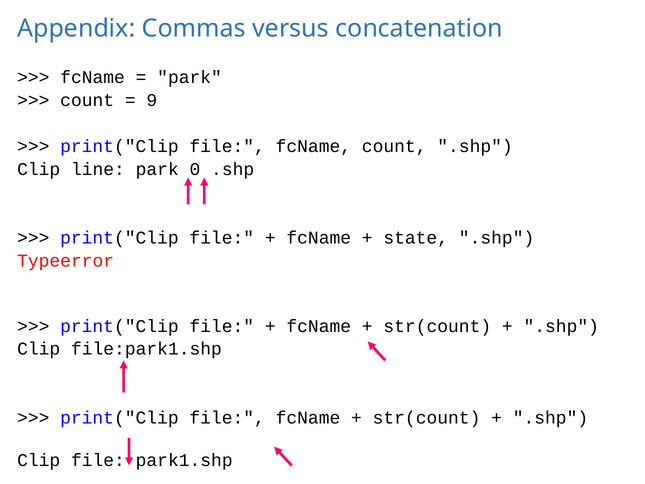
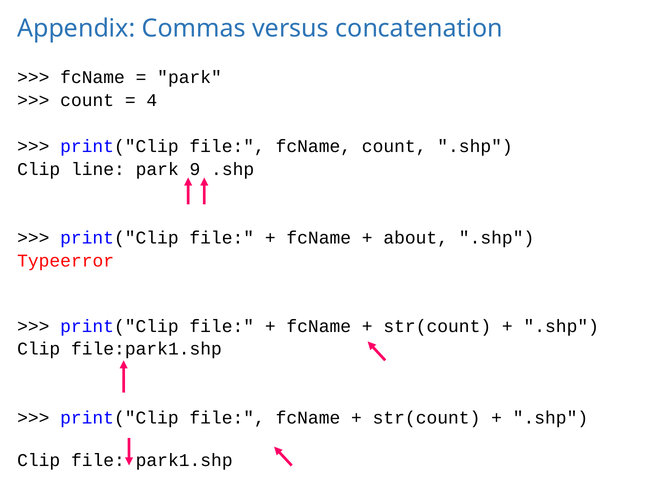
9: 9 -> 4 (152, 100)
0: 0 -> 9 (195, 169)
state: state -> about (416, 238)
